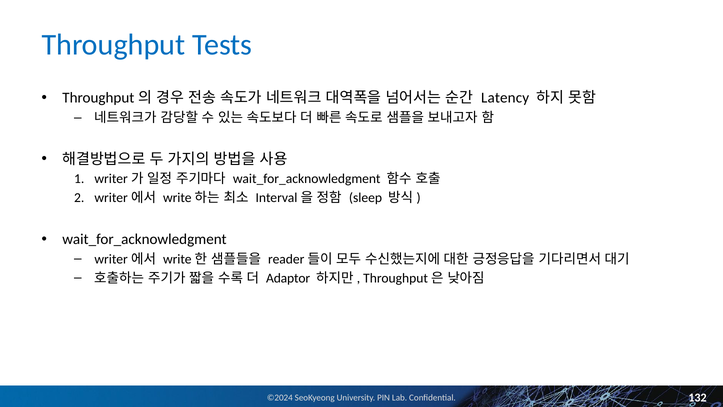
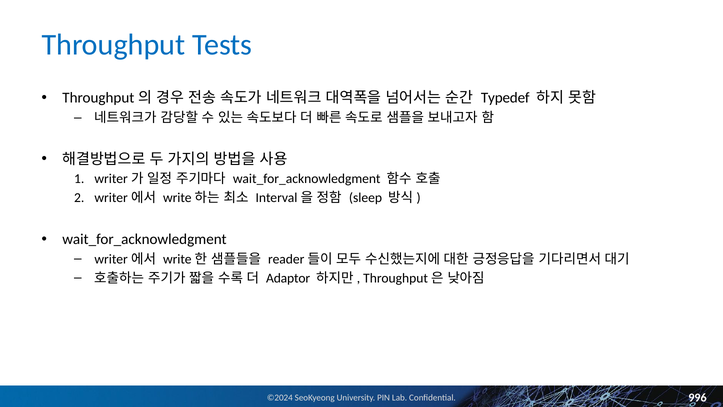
Latency: Latency -> Typedef (505, 98)
132: 132 -> 996 (698, 397)
